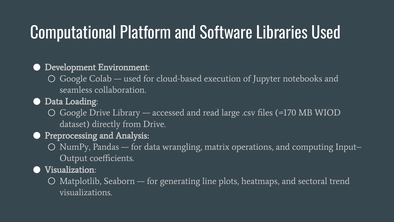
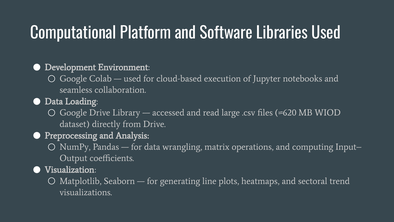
≈170: ≈170 -> ≈620 (286, 113)
